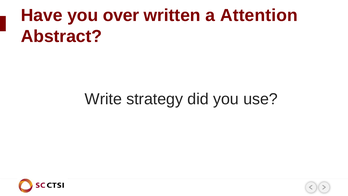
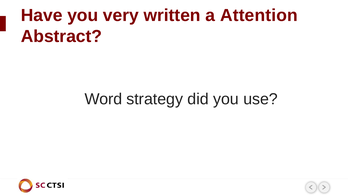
over: over -> very (121, 15)
Write: Write -> Word (103, 99)
